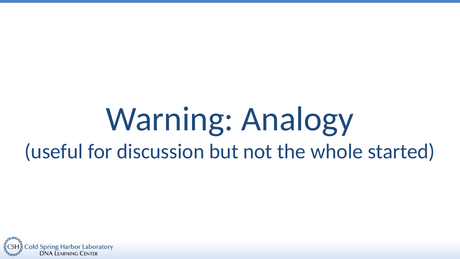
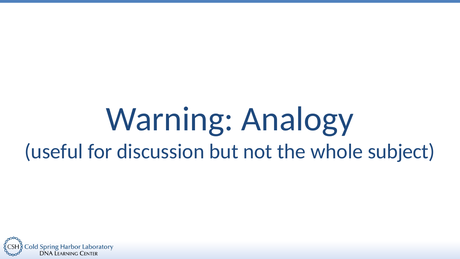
started: started -> subject (401, 152)
